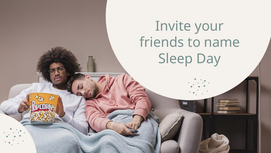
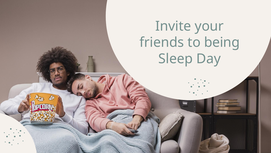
name: name -> being (222, 42)
